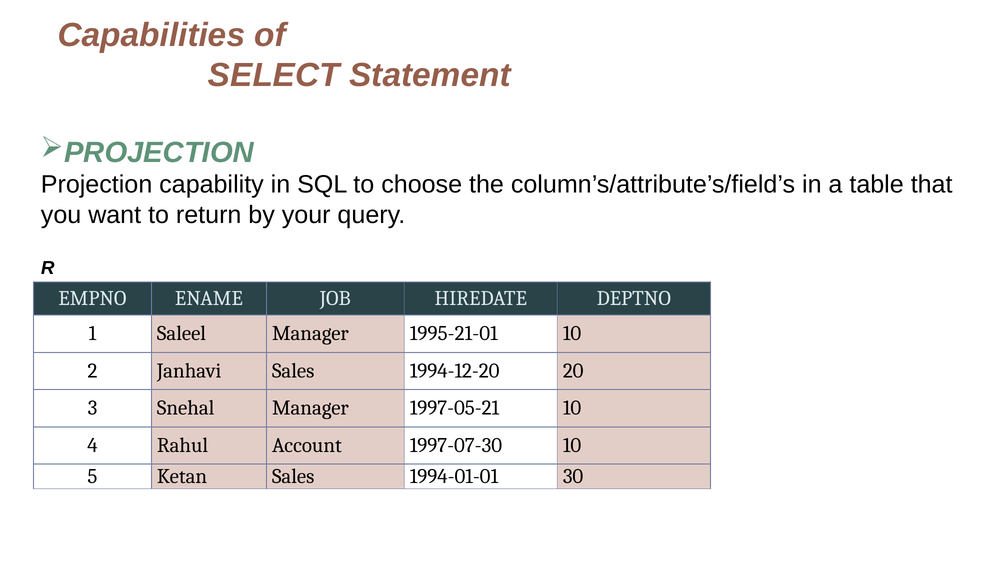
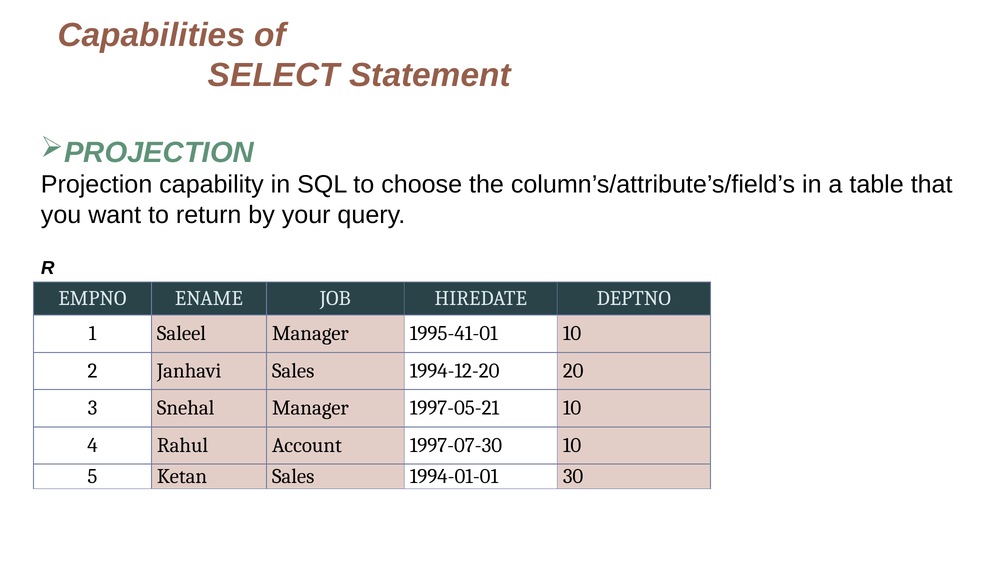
1995-21-01: 1995-21-01 -> 1995-41-01 (454, 334)
